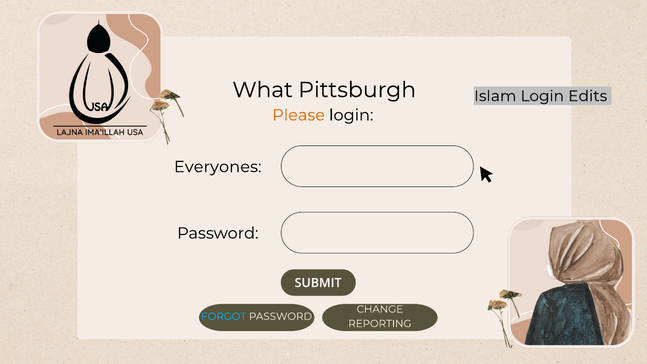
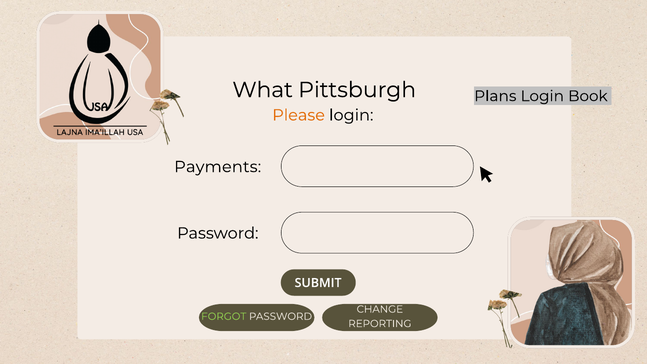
Islam: Islam -> Plans (495, 96)
Edits: Edits -> Book (588, 96)
Everyones: Everyones -> Payments (218, 167)
FORGOT colour: light blue -> light green (224, 316)
